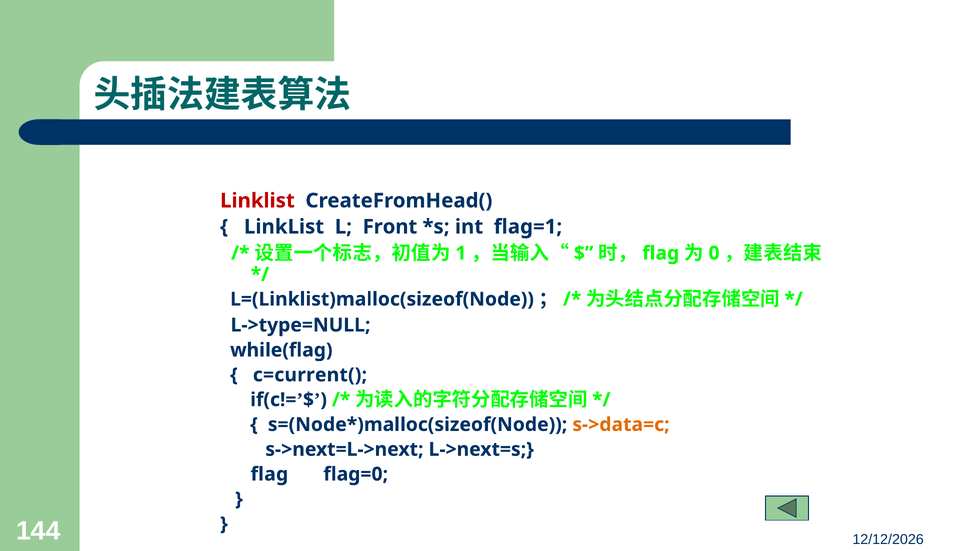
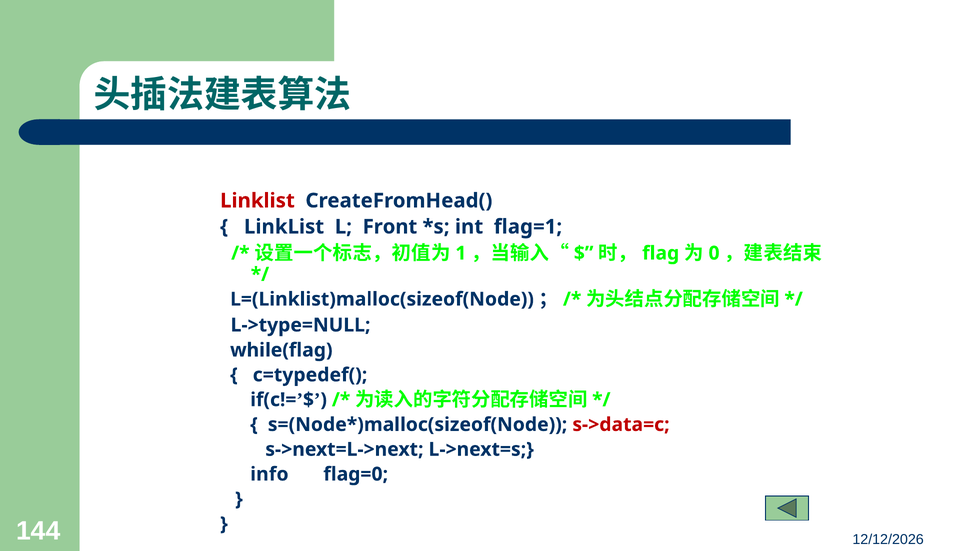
c=current(: c=current( -> c=typedef( (310, 375)
s->data=c colour: orange -> red (621, 425)
flag: flag -> info (269, 475)
